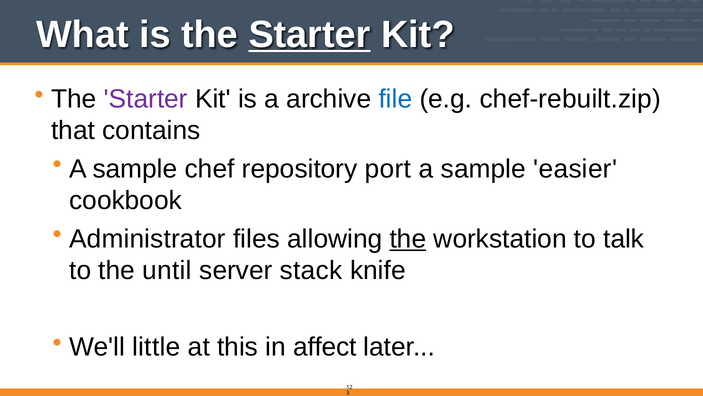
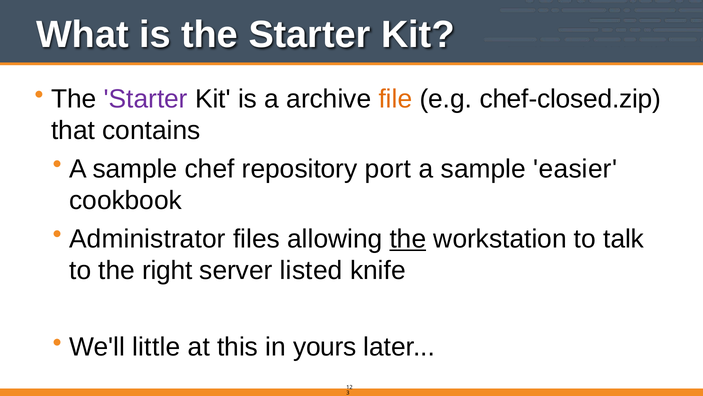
Starter underline: present -> none (310, 35)
file colour: blue -> orange (395, 99)
chef-rebuilt.zip: chef-rebuilt.zip -> chef-closed.zip (570, 99)
until: until -> right (167, 270)
stack: stack -> listed (311, 270)
affect: affect -> yours (325, 347)
